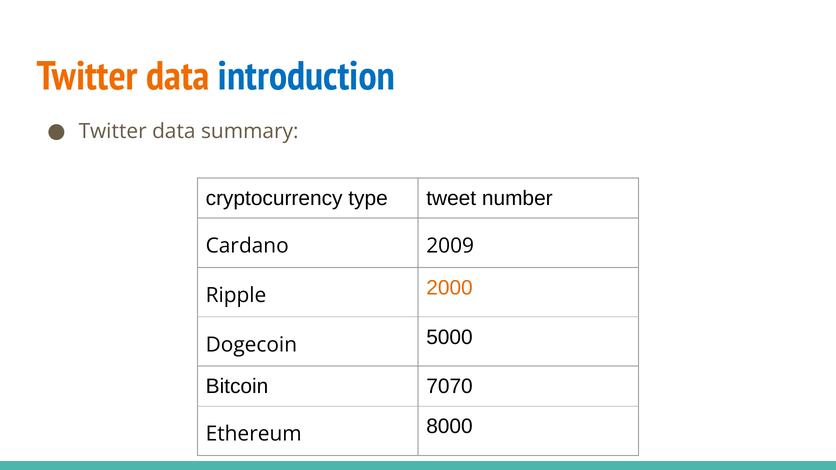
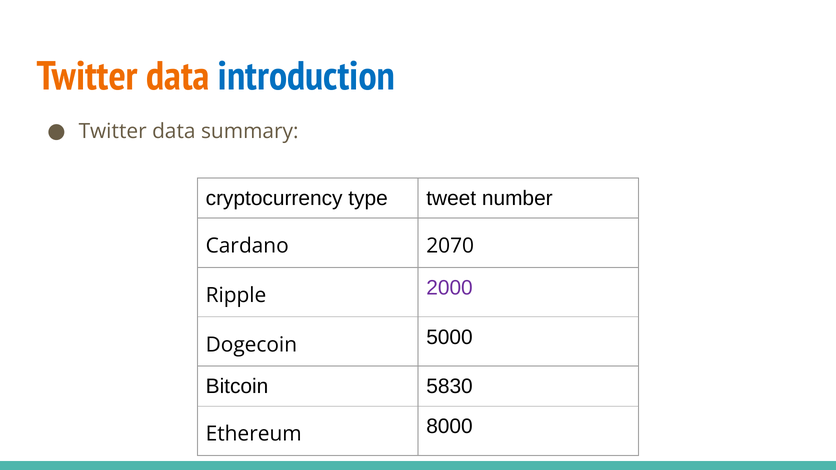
2009: 2009 -> 2070 (450, 246)
2000 colour: orange -> purple (450, 288)
7070: 7070 -> 5830 (450, 387)
